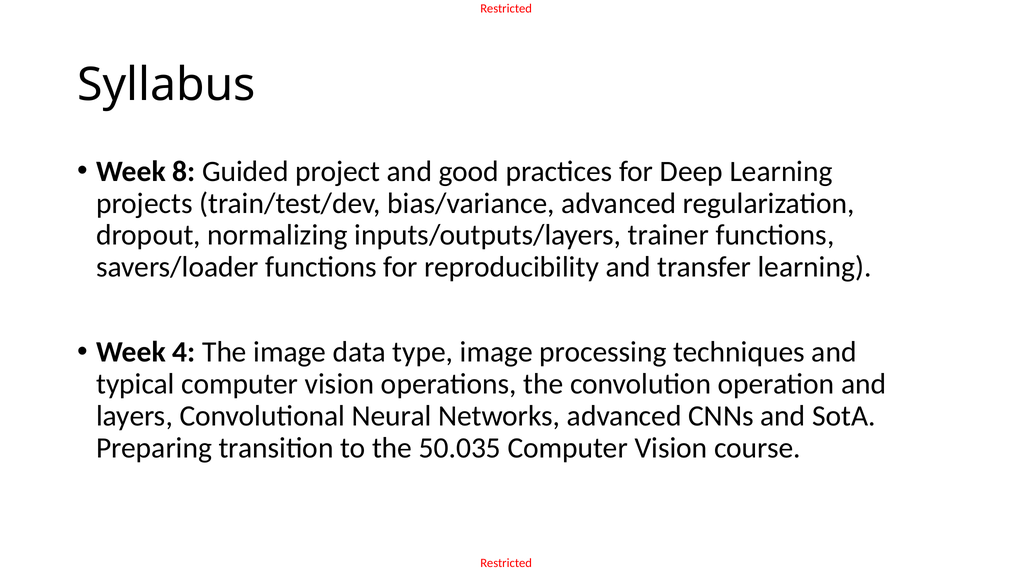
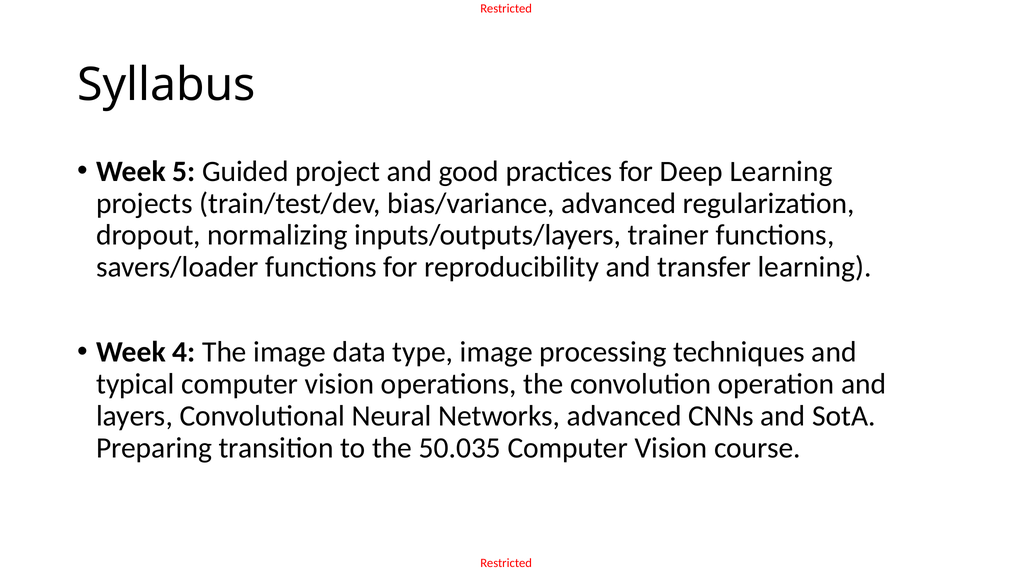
8: 8 -> 5 (184, 171)
